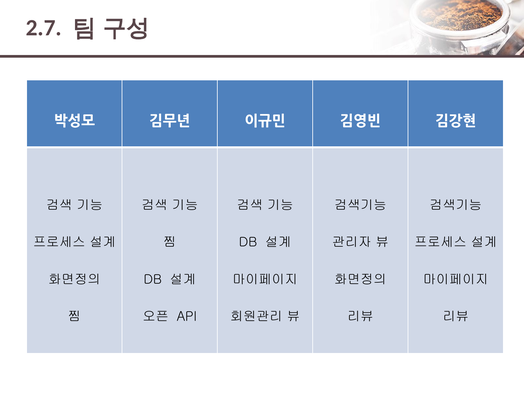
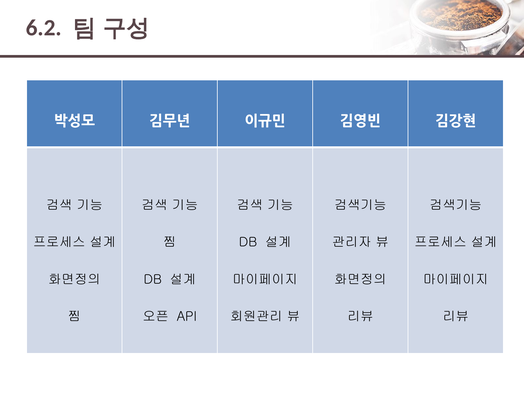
2.7: 2.7 -> 6.2 (44, 28)
